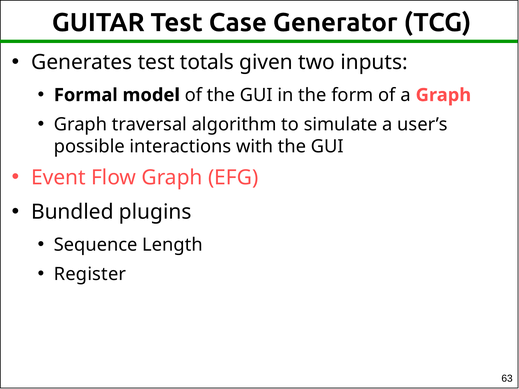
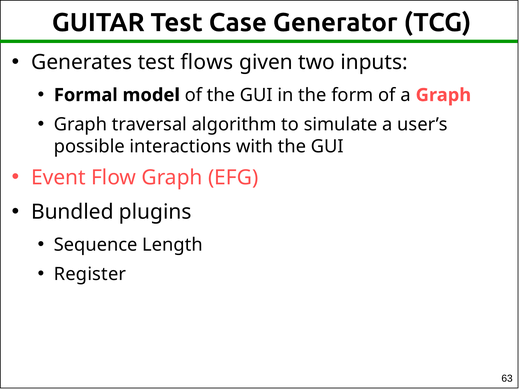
totals: totals -> flows (207, 62)
